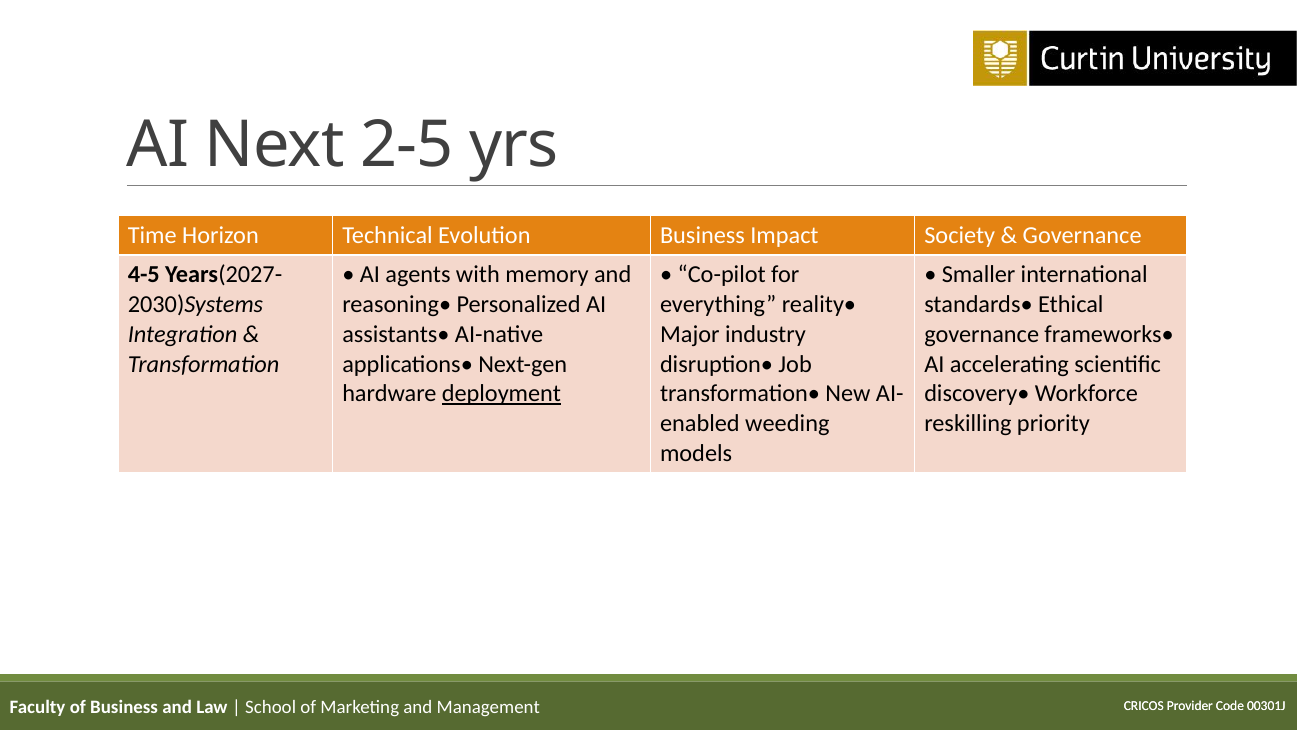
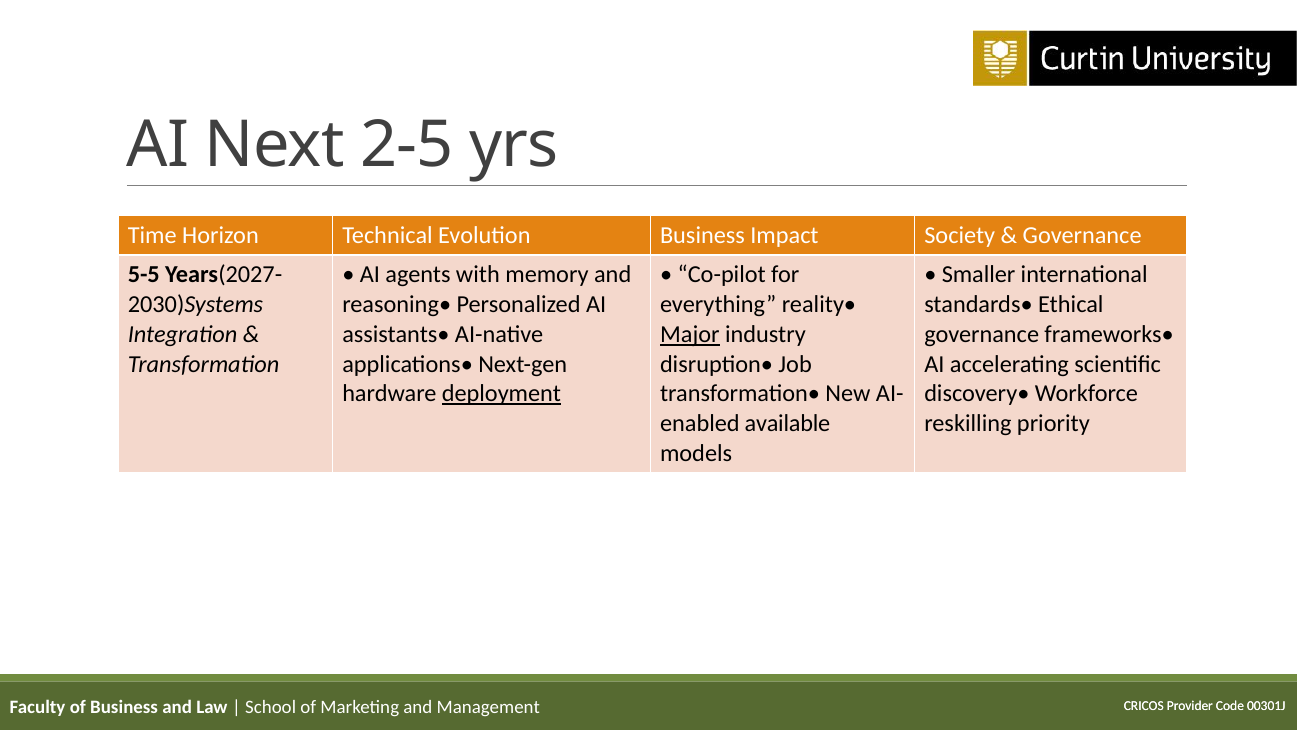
4-5: 4-5 -> 5-5 (144, 275)
Major underline: none -> present (690, 334)
weeding: weeding -> available (787, 423)
